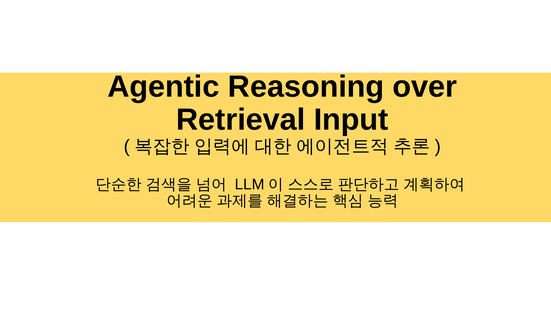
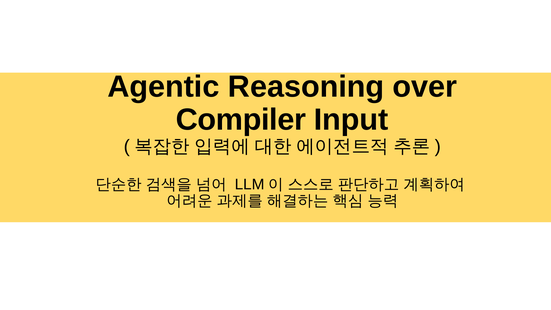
Retrieval: Retrieval -> Compiler (241, 120)
